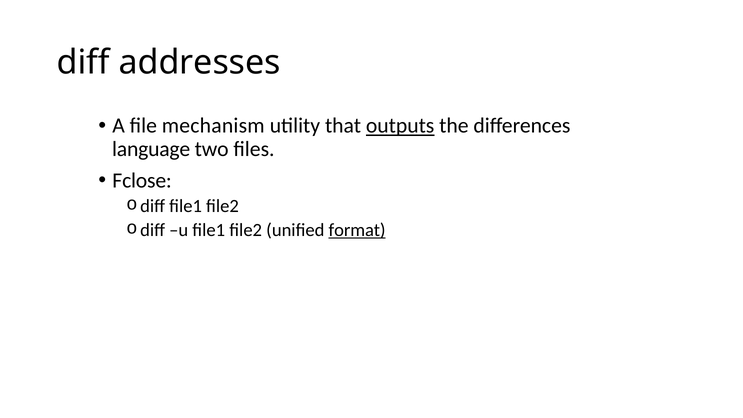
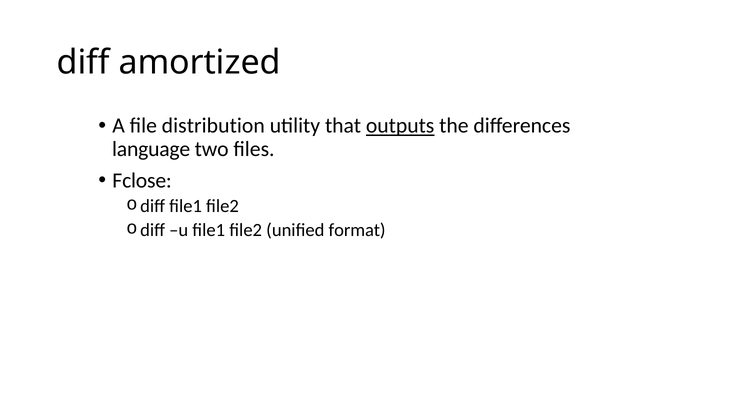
addresses: addresses -> amortized (200, 62)
mechanism: mechanism -> distribution (213, 126)
format underline: present -> none (357, 230)
